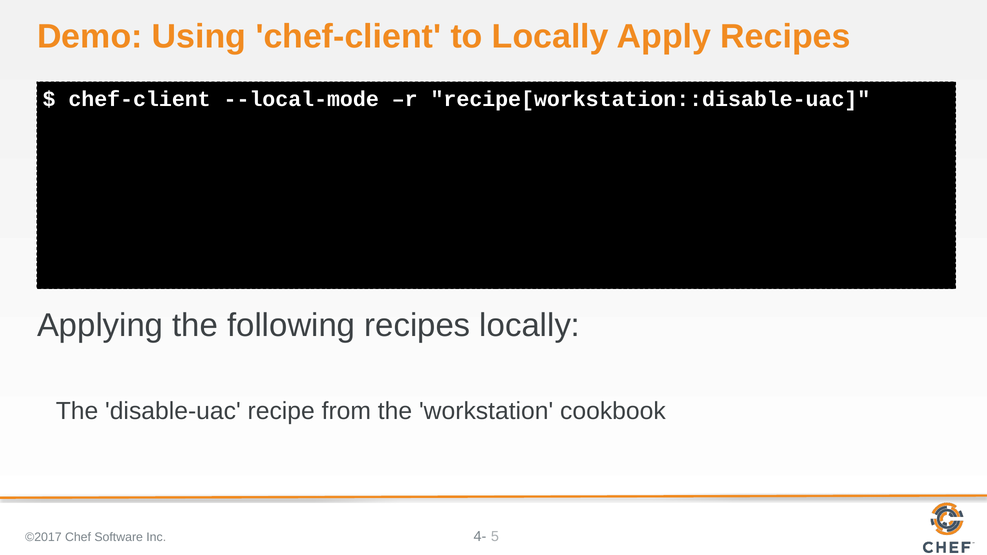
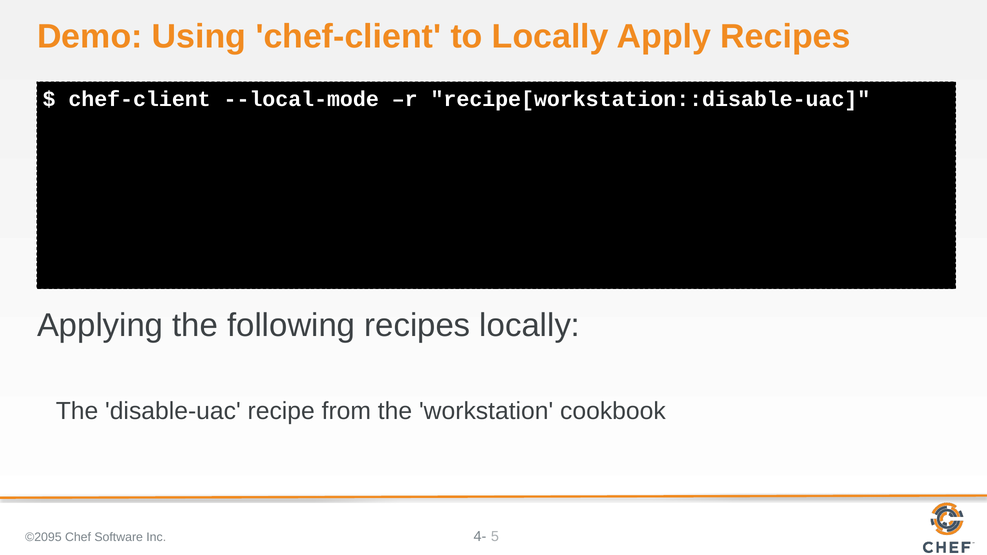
©2017: ©2017 -> ©2095 (43, 537)
